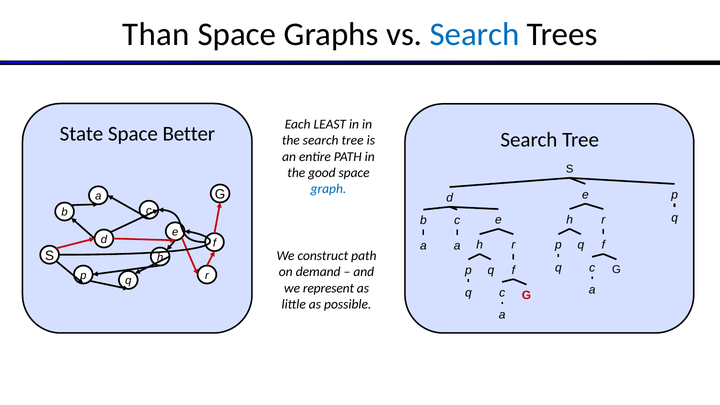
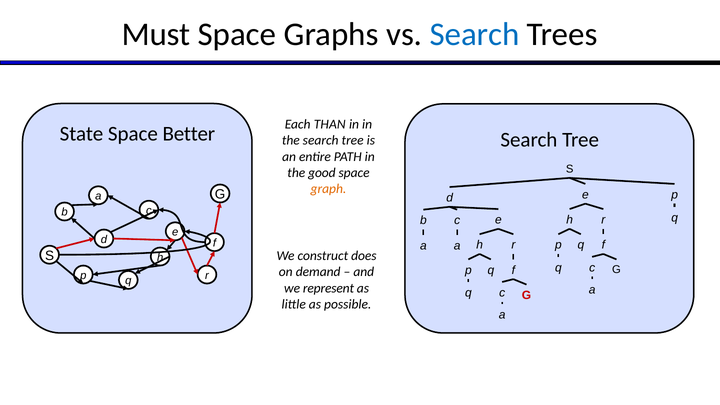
Than: Than -> Must (156, 35)
LEAST: LEAST -> THAN (330, 124)
graph colour: blue -> orange (328, 189)
construct path: path -> does (364, 256)
